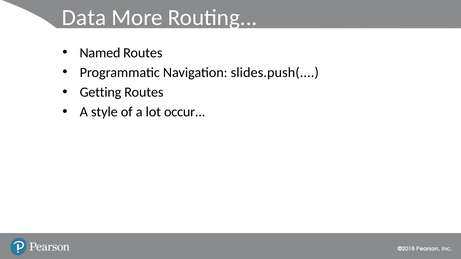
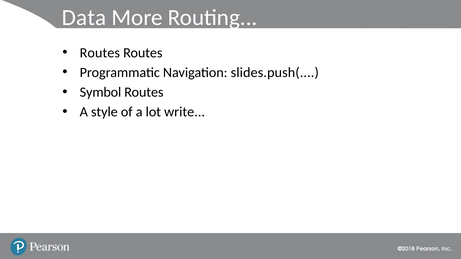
Named: Named -> Routes (100, 53)
Getting: Getting -> Symbol (101, 92)
occur: occur -> write (185, 112)
